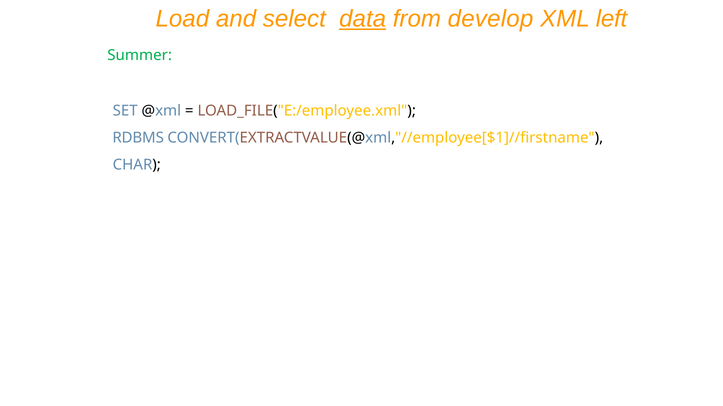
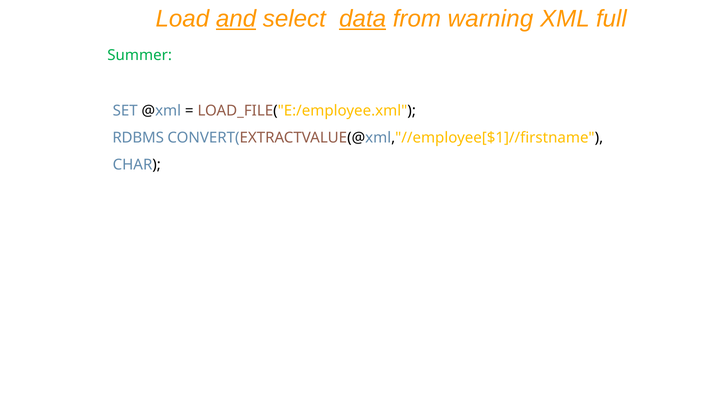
and underline: none -> present (236, 19)
develop: develop -> warning (491, 19)
left: left -> full (611, 19)
